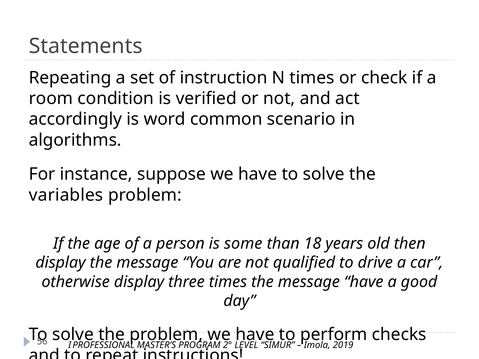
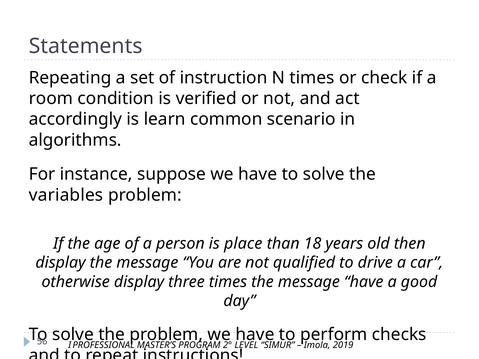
word: word -> learn (165, 119)
some: some -> place (243, 244)
